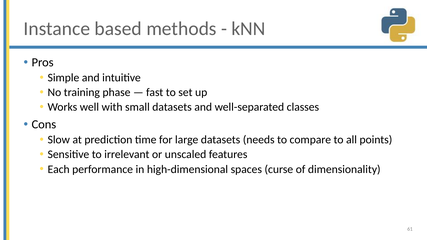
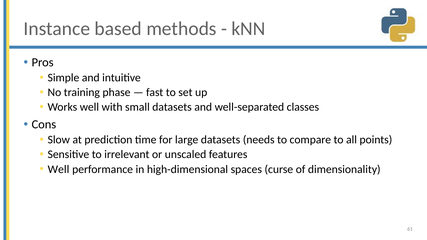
Each: Each -> Well (59, 169)
